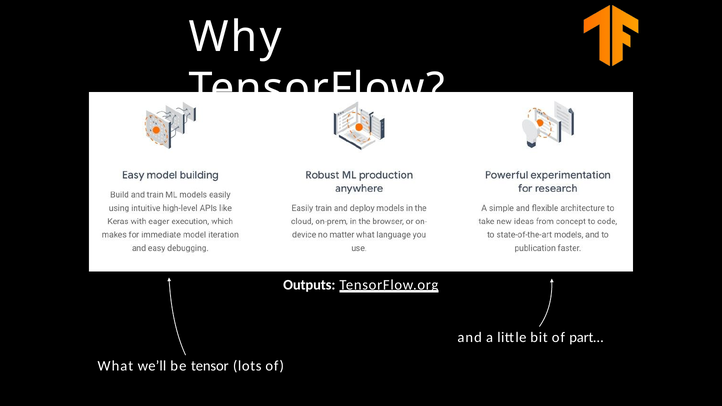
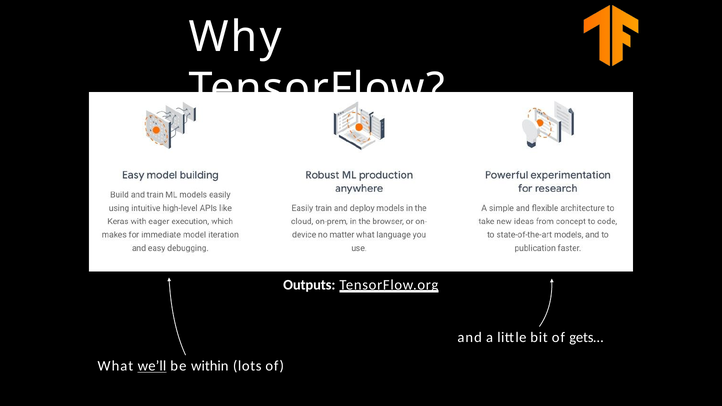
part…: part… -> gets… (586, 337)
we’ll underline: none -> present (152, 366)
tensor: tensor -> within (210, 366)
